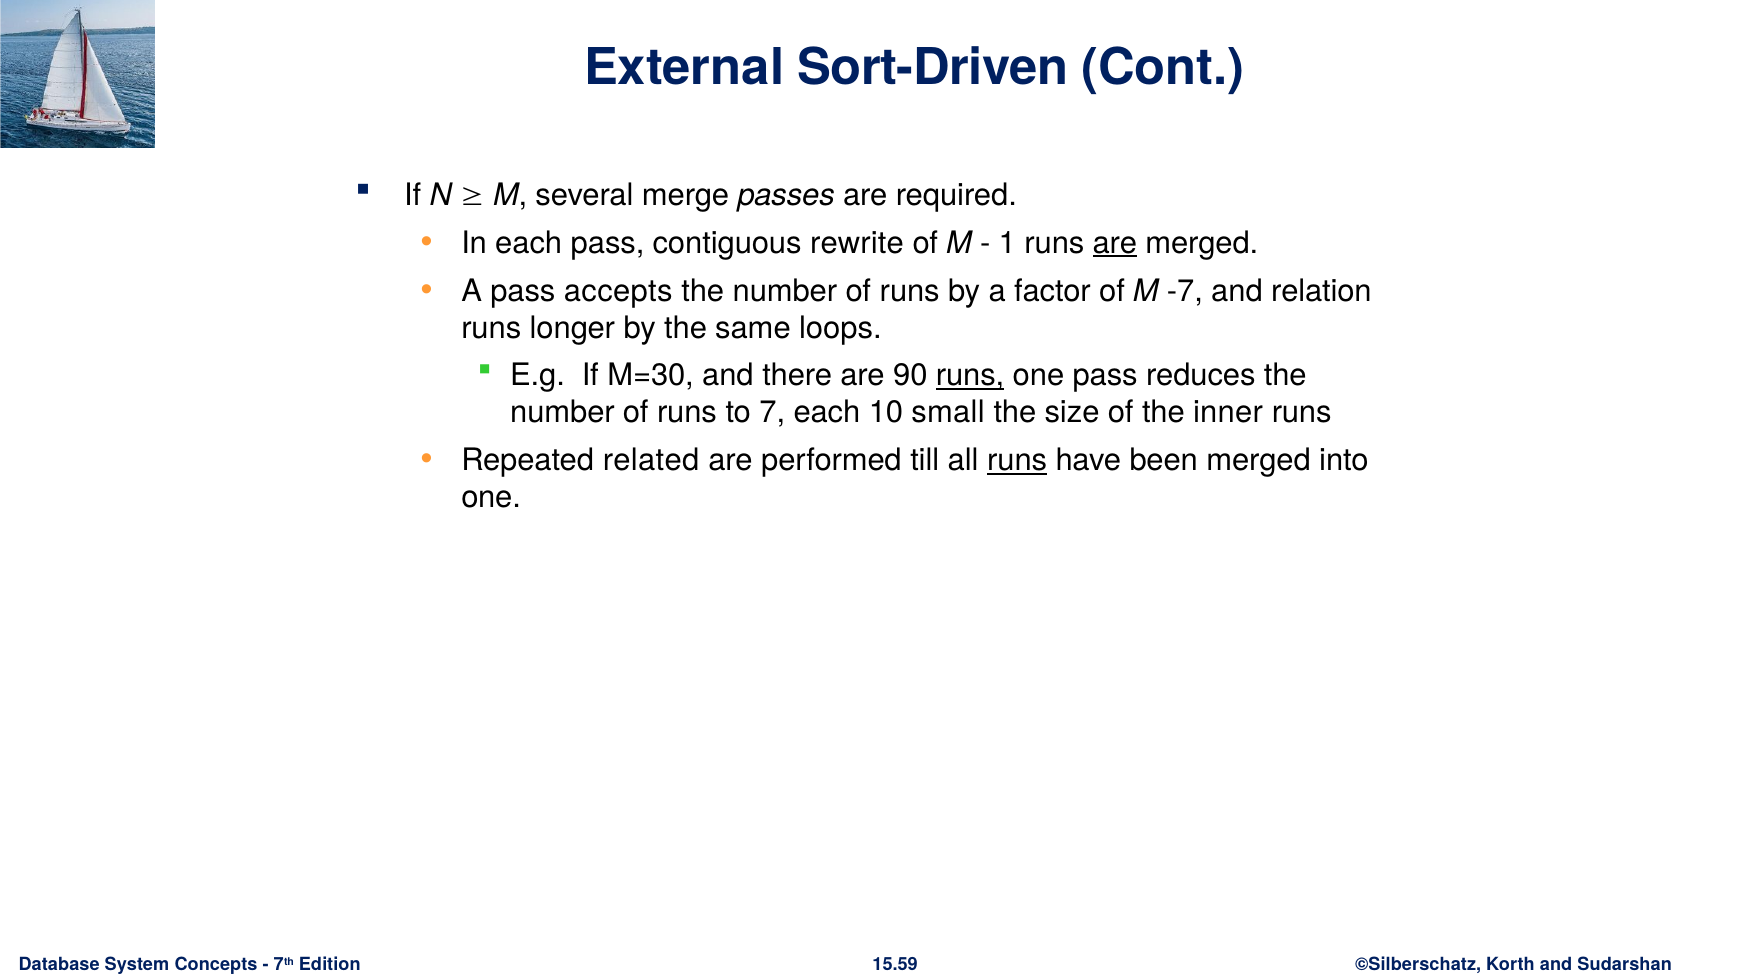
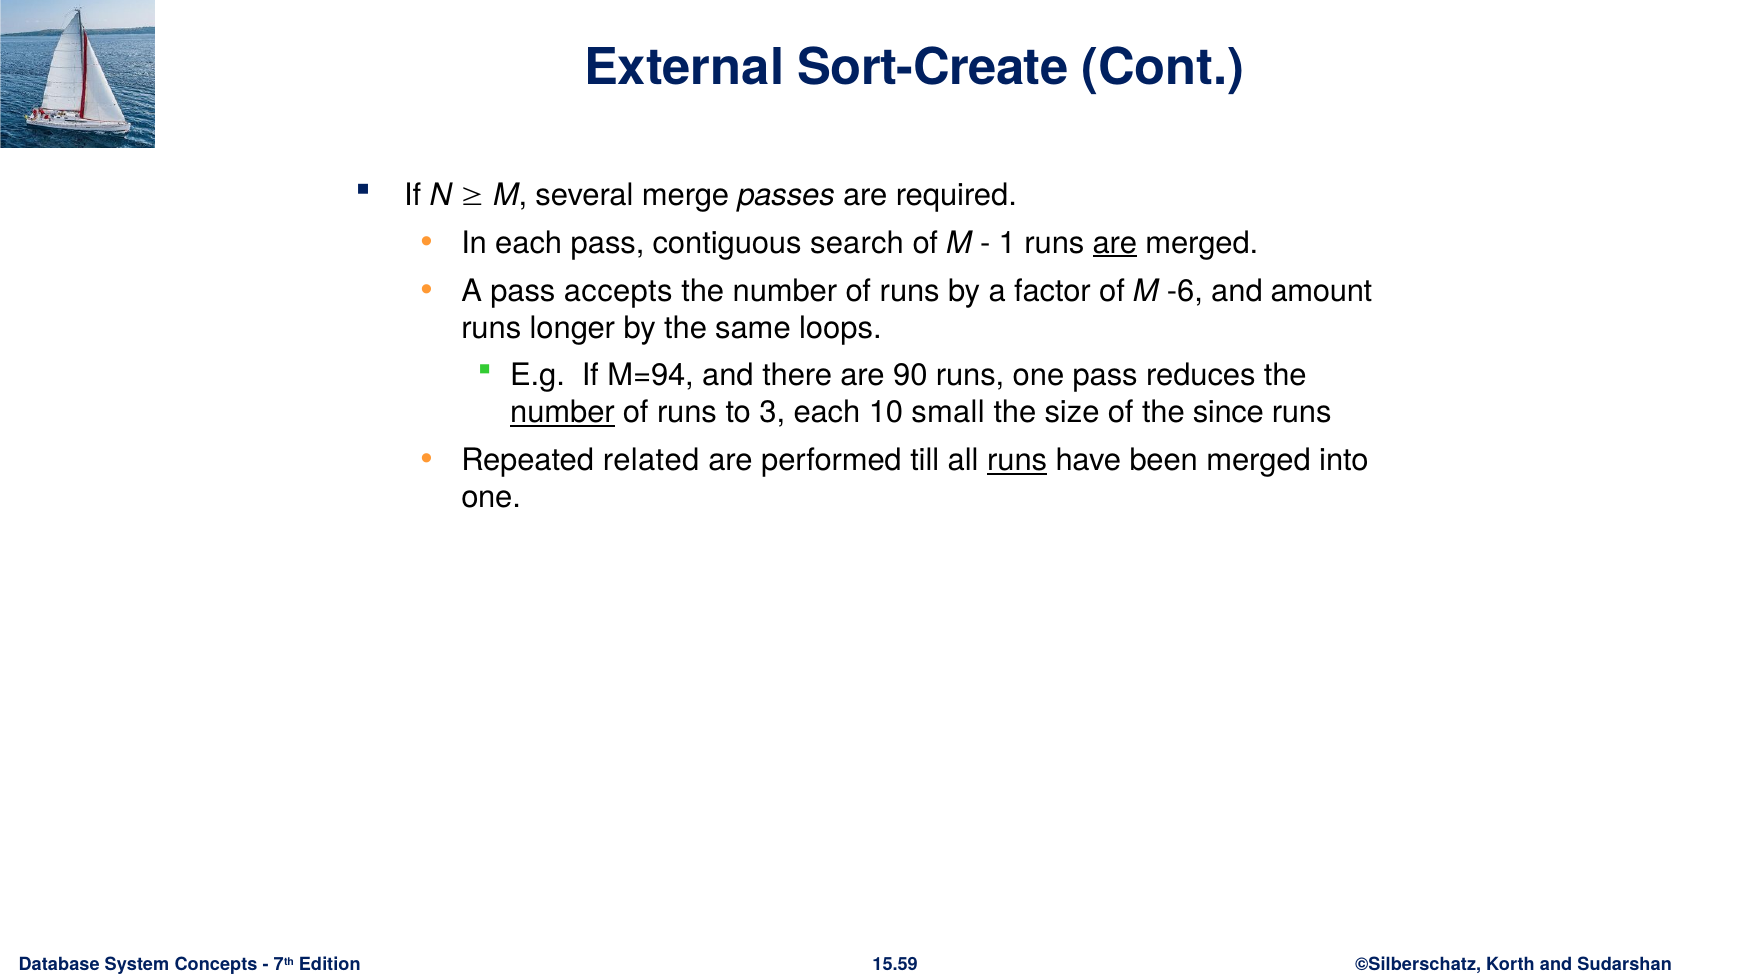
Sort-Driven: Sort-Driven -> Sort-Create (933, 68)
rewrite: rewrite -> search (857, 243)
-7: -7 -> -6 (1185, 291)
relation: relation -> amount (1321, 291)
M=30: M=30 -> M=94 (651, 375)
runs underline: present -> none (970, 375)
number underline: none -> present (562, 412)
7: 7 -> 3 (772, 412)
inner: inner -> since (1228, 412)
